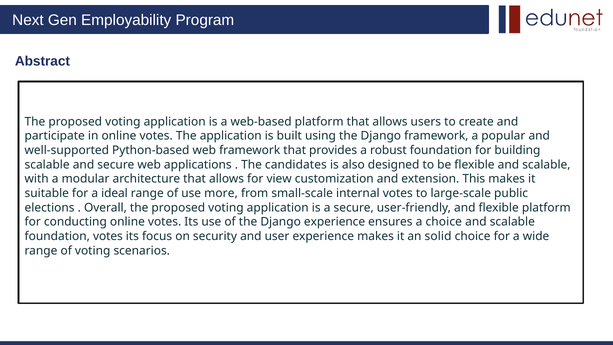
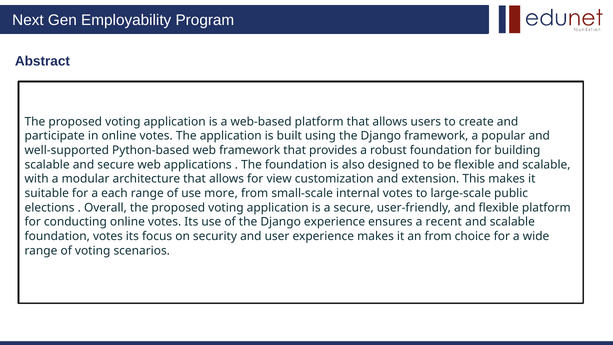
The candidates: candidates -> foundation (296, 165)
ideal: ideal -> each (114, 193)
a choice: choice -> recent (444, 222)
an solid: solid -> from (438, 236)
